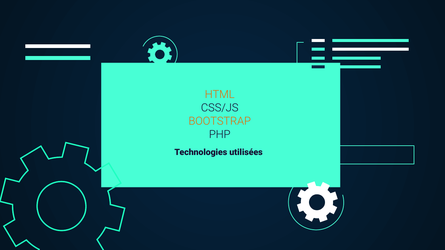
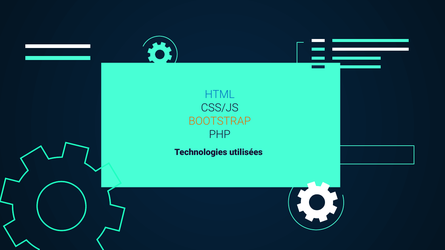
HTML colour: orange -> blue (220, 95)
